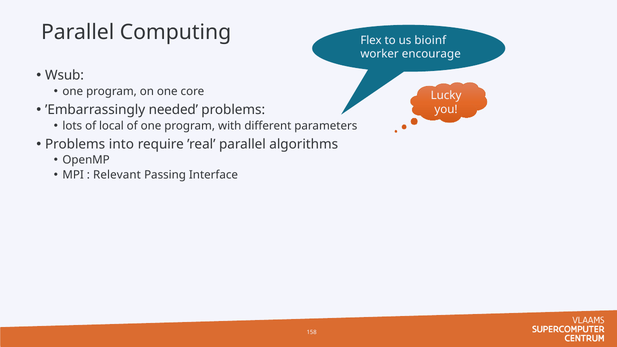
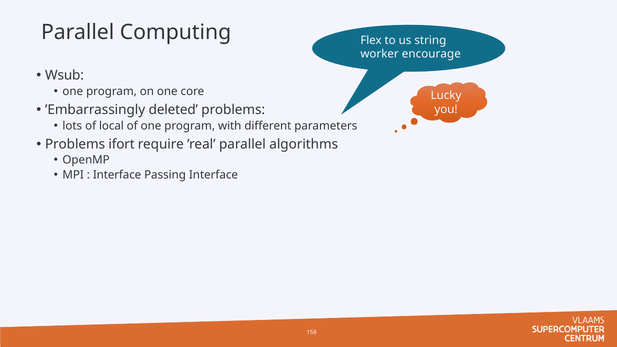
bioinf: bioinf -> string (430, 40)
needed: needed -> deleted (173, 110)
into: into -> ifort (122, 144)
Relevant: Relevant -> Interface (117, 175)
